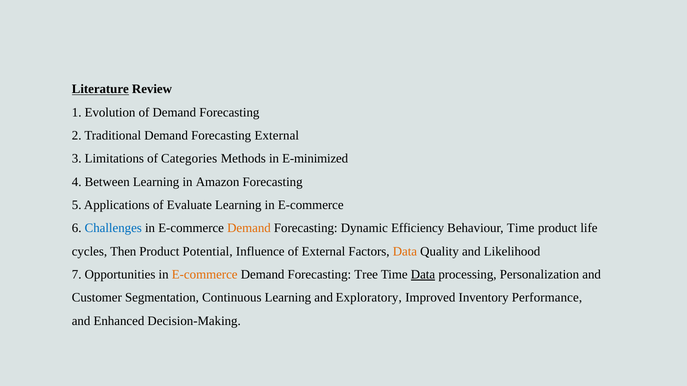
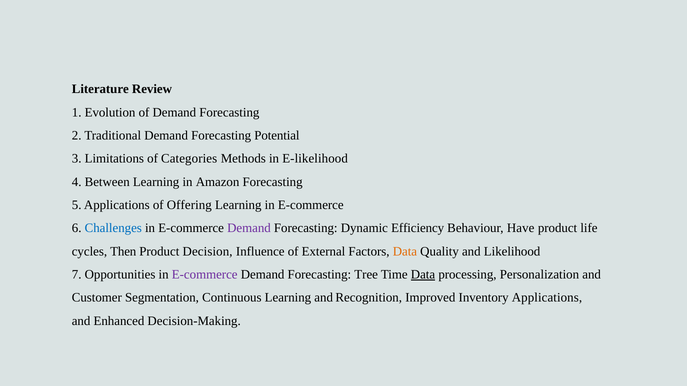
Literature underline: present -> none (100, 89)
Forecasting External: External -> Potential (277, 136)
E-minimized: E-minimized -> E-likelihood (315, 159)
Evaluate: Evaluate -> Offering (189, 205)
Demand colour: orange -> purple (249, 228)
Behaviour Time: Time -> Have (521, 228)
Potential: Potential -> Decision (208, 252)
E-commerce colour: orange -> purple (205, 275)
Exploratory: Exploratory -> Recognition (369, 298)
Inventory Performance: Performance -> Applications (547, 298)
